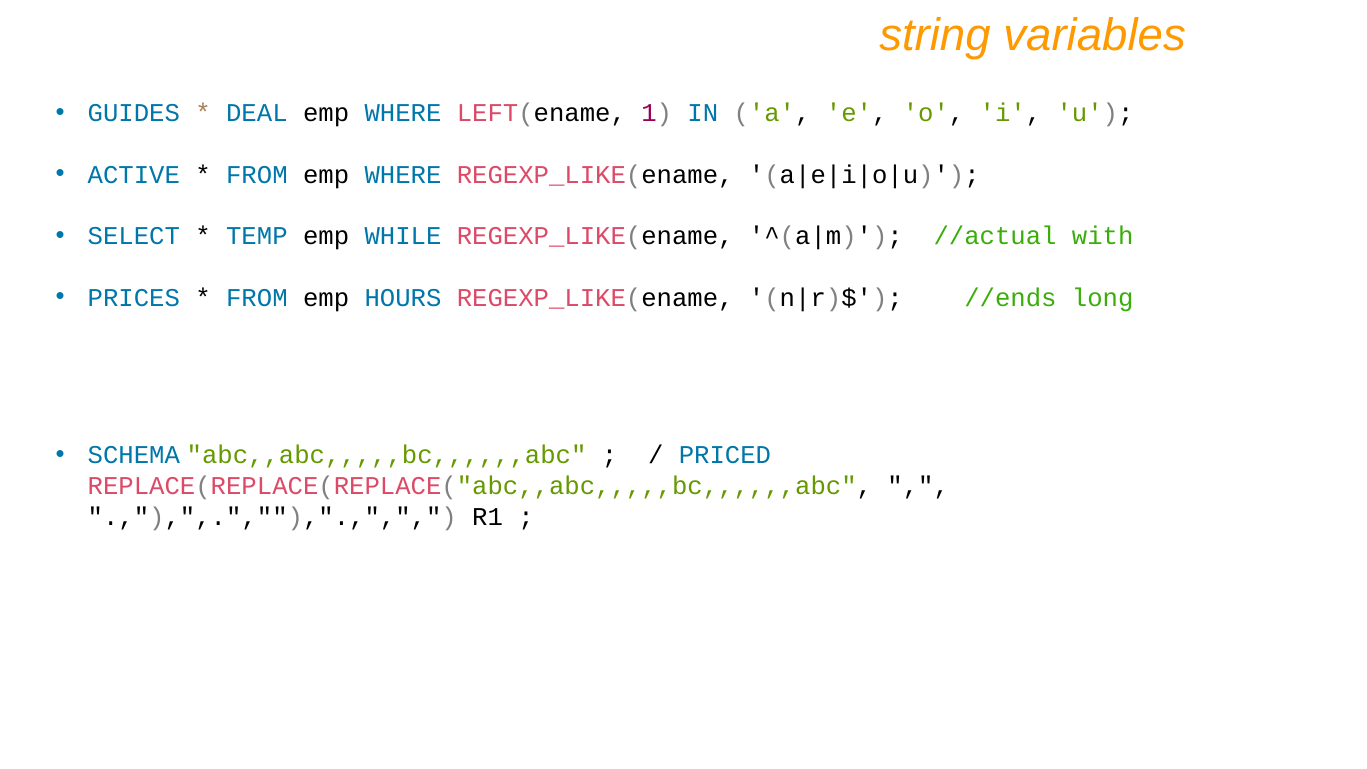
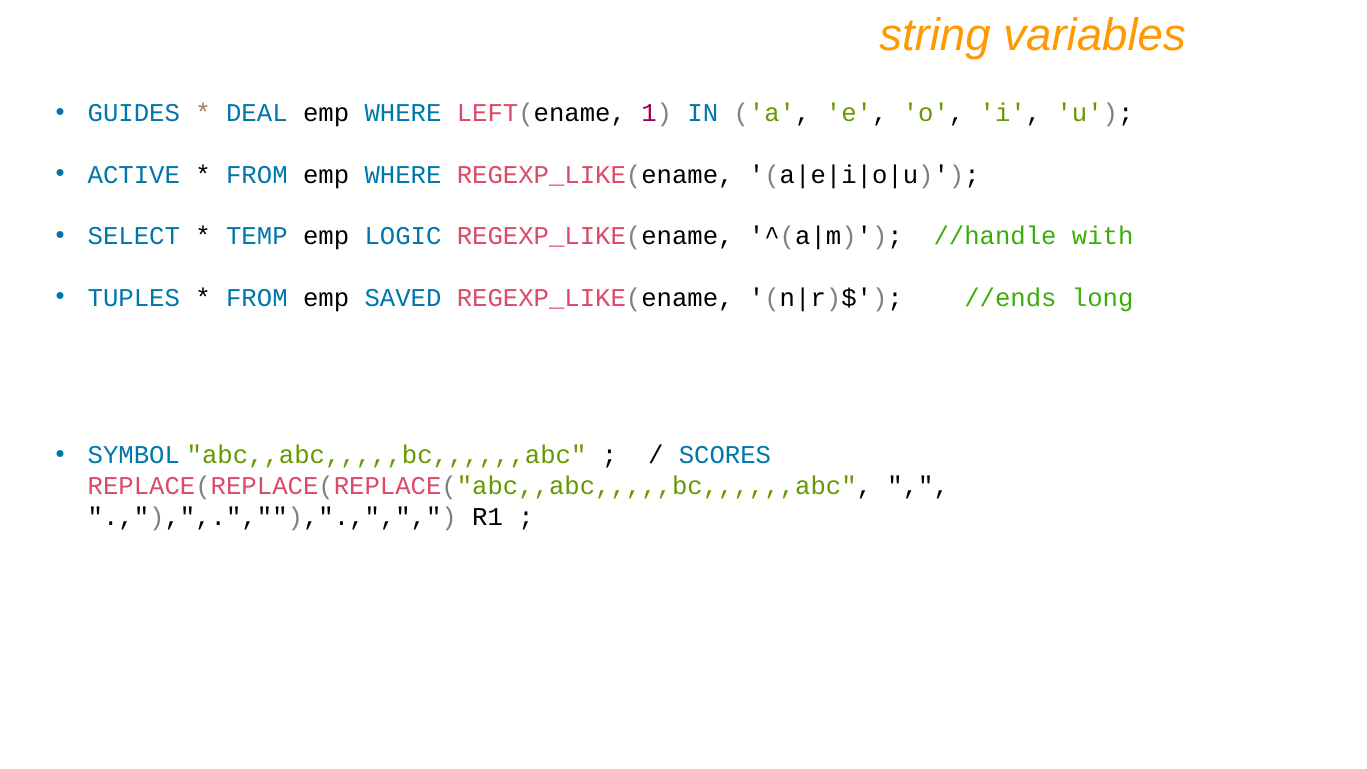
WHILE: WHILE -> LOGIC (403, 236)
//actual: //actual -> //handle (995, 236)
PRICES: PRICES -> TUPLES (134, 298)
HOURS: HOURS -> SAVED (403, 298)
SCHEMA: SCHEMA -> SYMBOL (134, 455)
PRICED: PRICED -> SCORES (725, 455)
